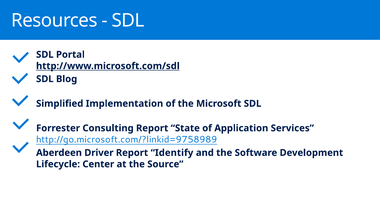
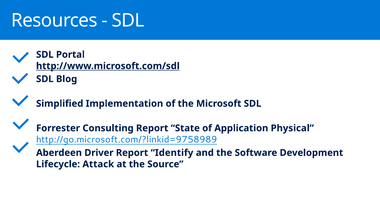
Services: Services -> Physical (292, 128)
Center: Center -> Attack (98, 164)
